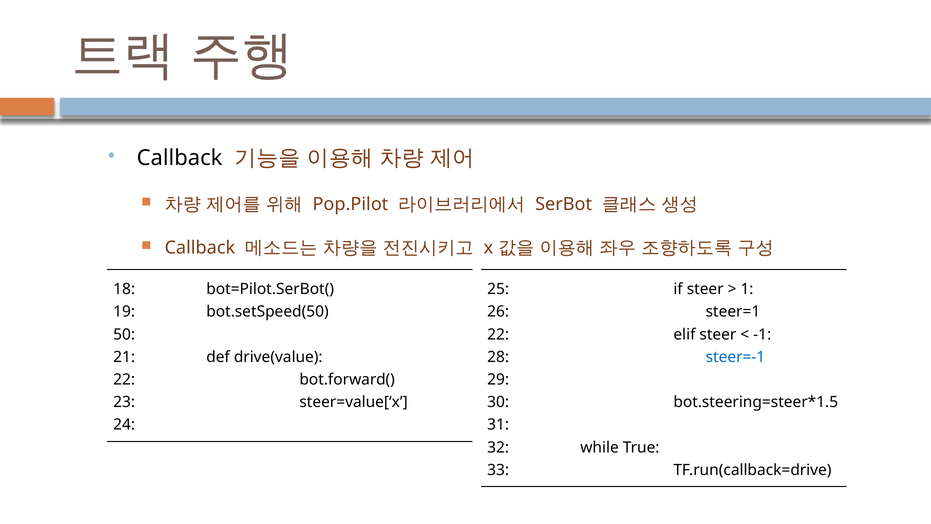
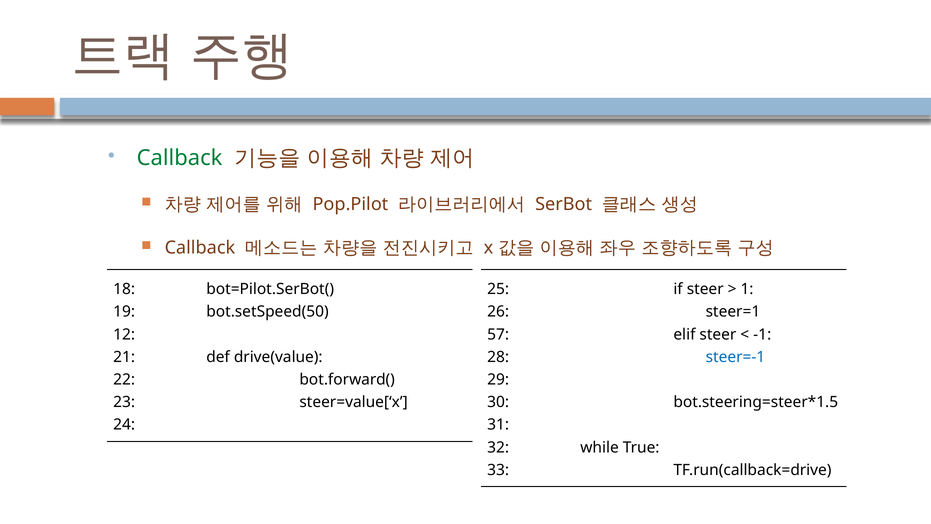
Callback colour: black -> green (180, 158)
50: 50 -> 12 (124, 334)
22: 22 -> 57 (498, 334)
